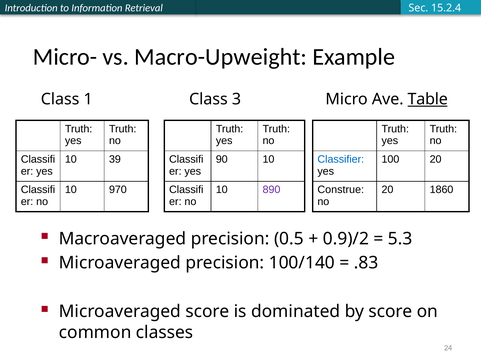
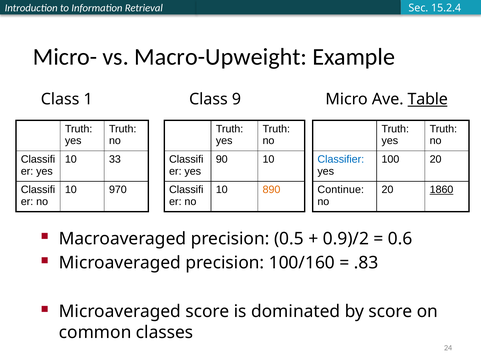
3: 3 -> 9 (236, 99)
39: 39 -> 33 (115, 159)
890 colour: purple -> orange (272, 190)
Construe: Construe -> Continue (341, 190)
1860 underline: none -> present (442, 190)
5.3: 5.3 -> 0.6 (400, 238)
100/140: 100/140 -> 100/160 (302, 263)
